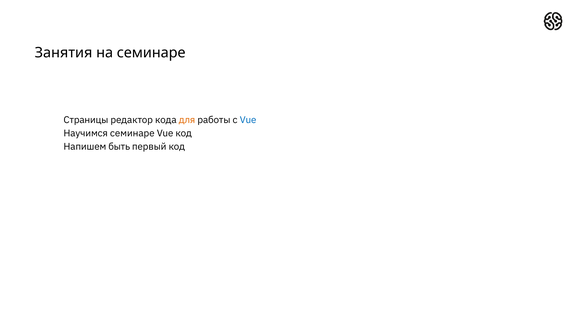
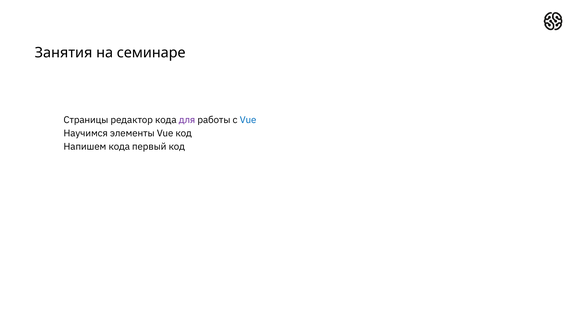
для colour: orange -> purple (187, 120)
Научимся семинаре: семинаре -> элементы (132, 133)
Напишем быть: быть -> кода (119, 147)
